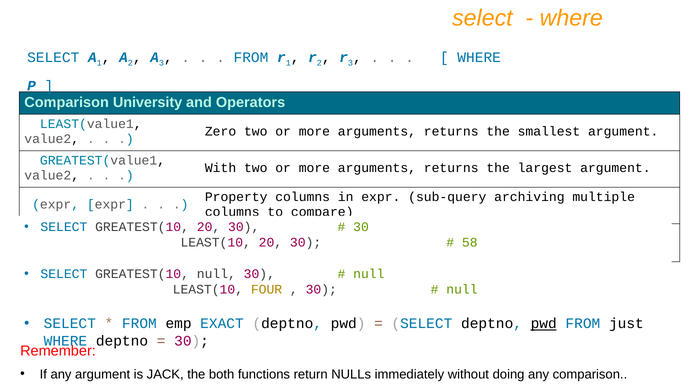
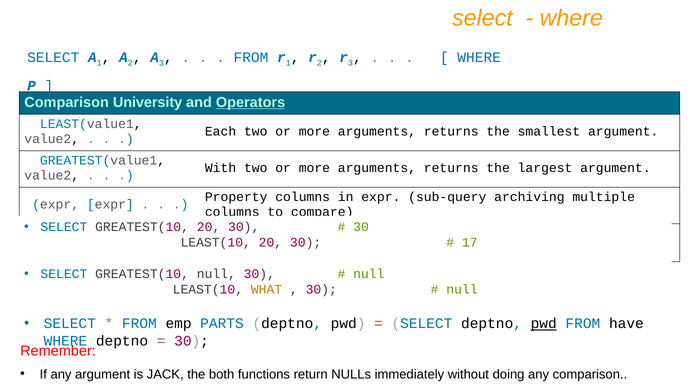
Operators underline: none -> present (251, 102)
Zero: Zero -> Each (221, 132)
58: 58 -> 17 (470, 243)
FOUR: FOUR -> WHAT (267, 290)
EXACT: EXACT -> PARTS (222, 324)
just: just -> have (626, 324)
